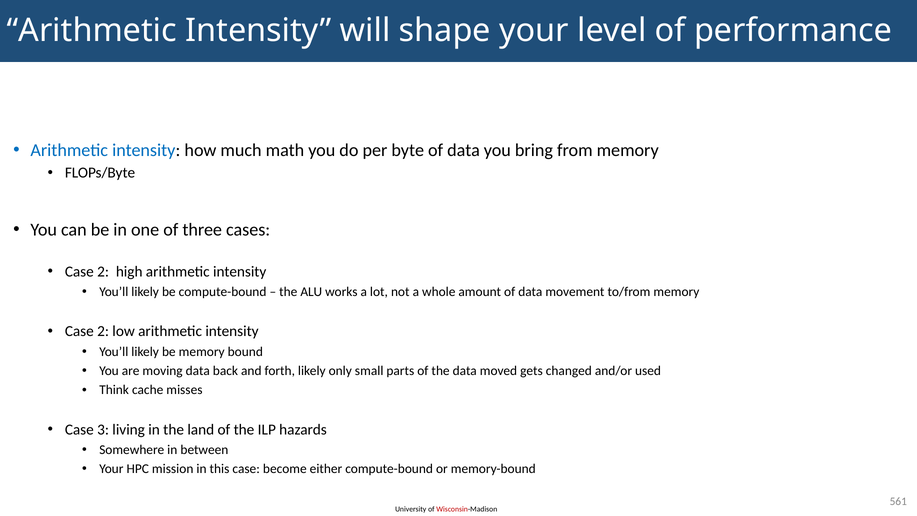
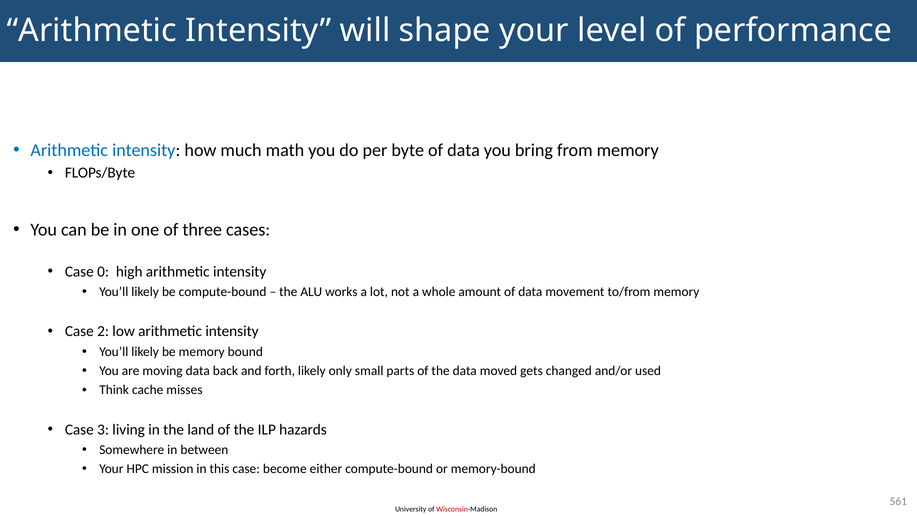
2: 2 -> 0 (103, 272)
